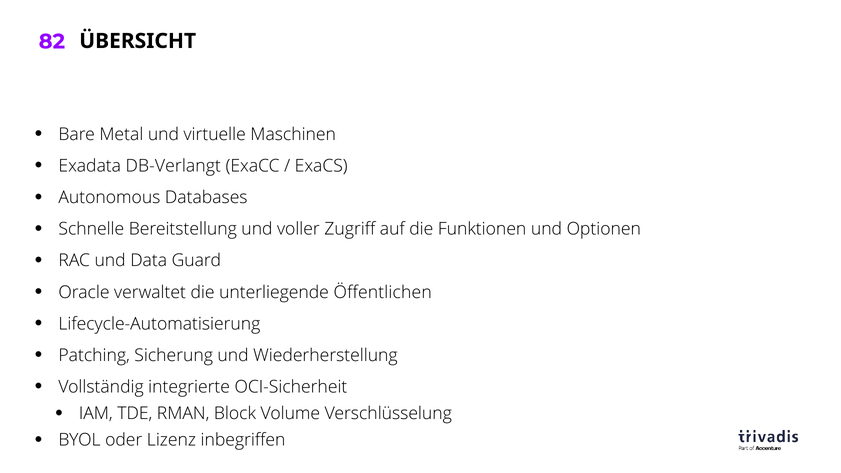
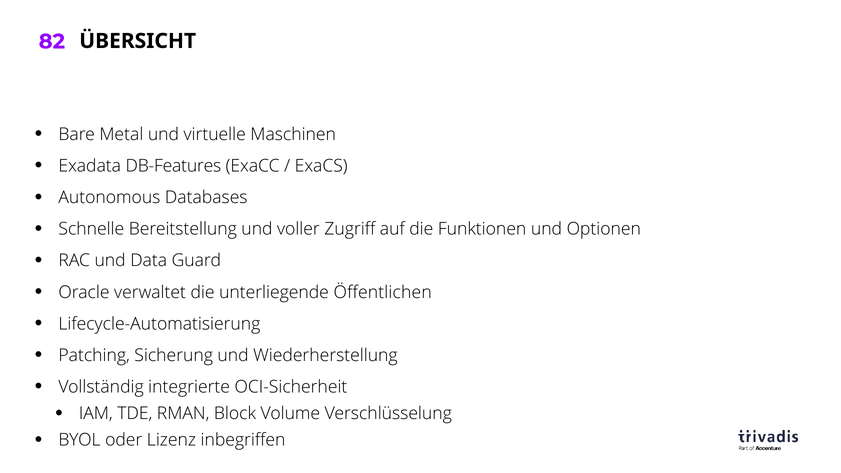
DB-Verlangt: DB-Verlangt -> DB-Features (173, 166)
